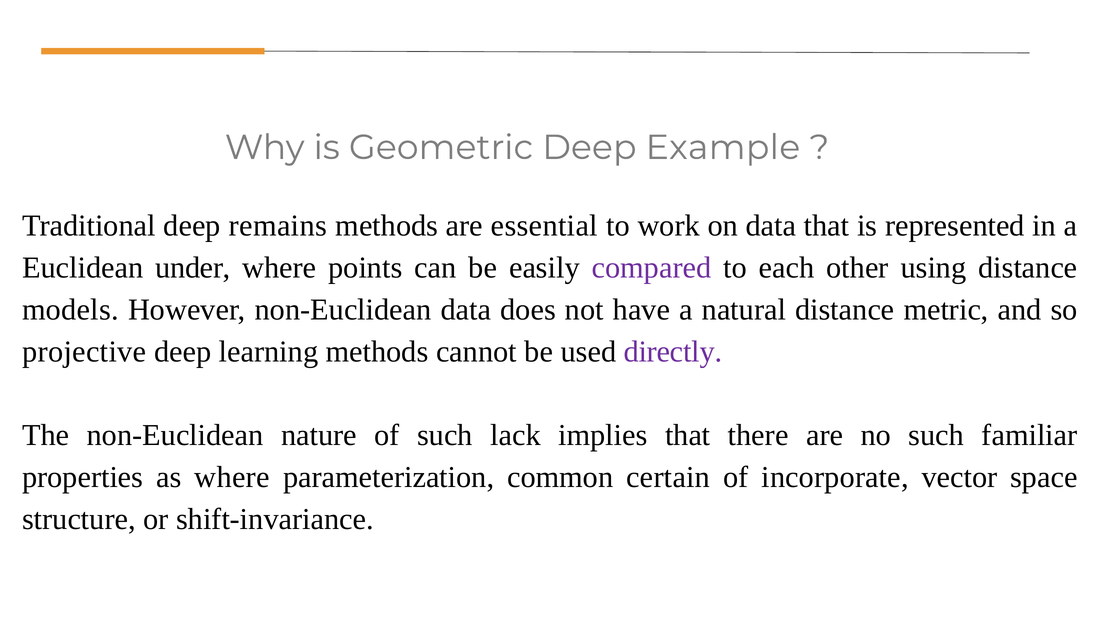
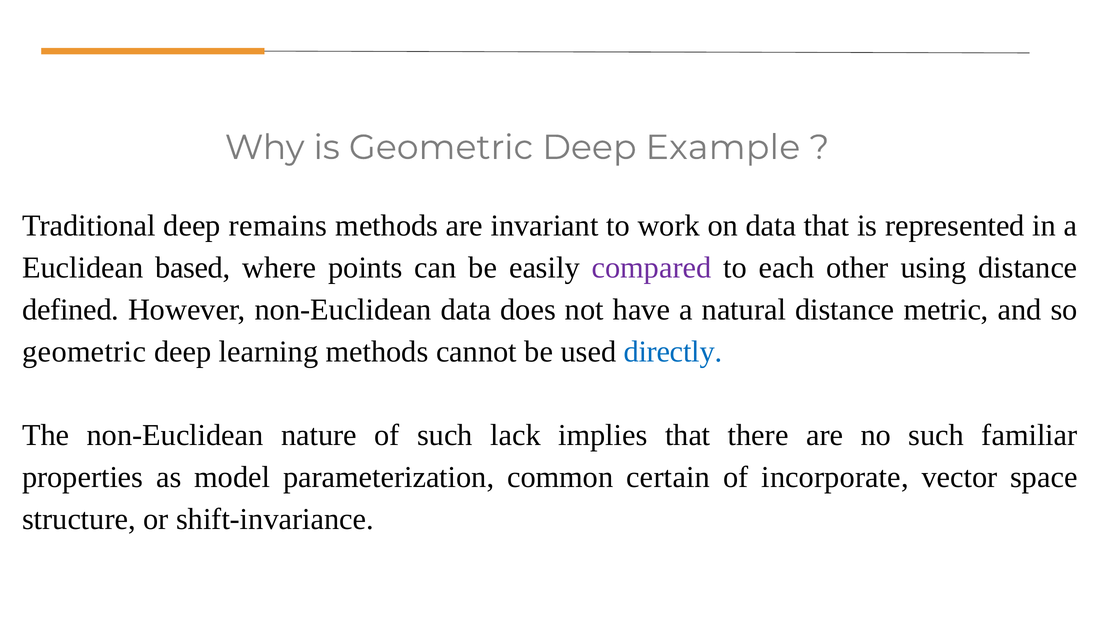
essential: essential -> invariant (545, 226)
under: under -> based (193, 268)
models: models -> defined (71, 310)
projective: projective -> geometric (84, 352)
directly colour: purple -> blue (673, 352)
as where: where -> model (232, 477)
